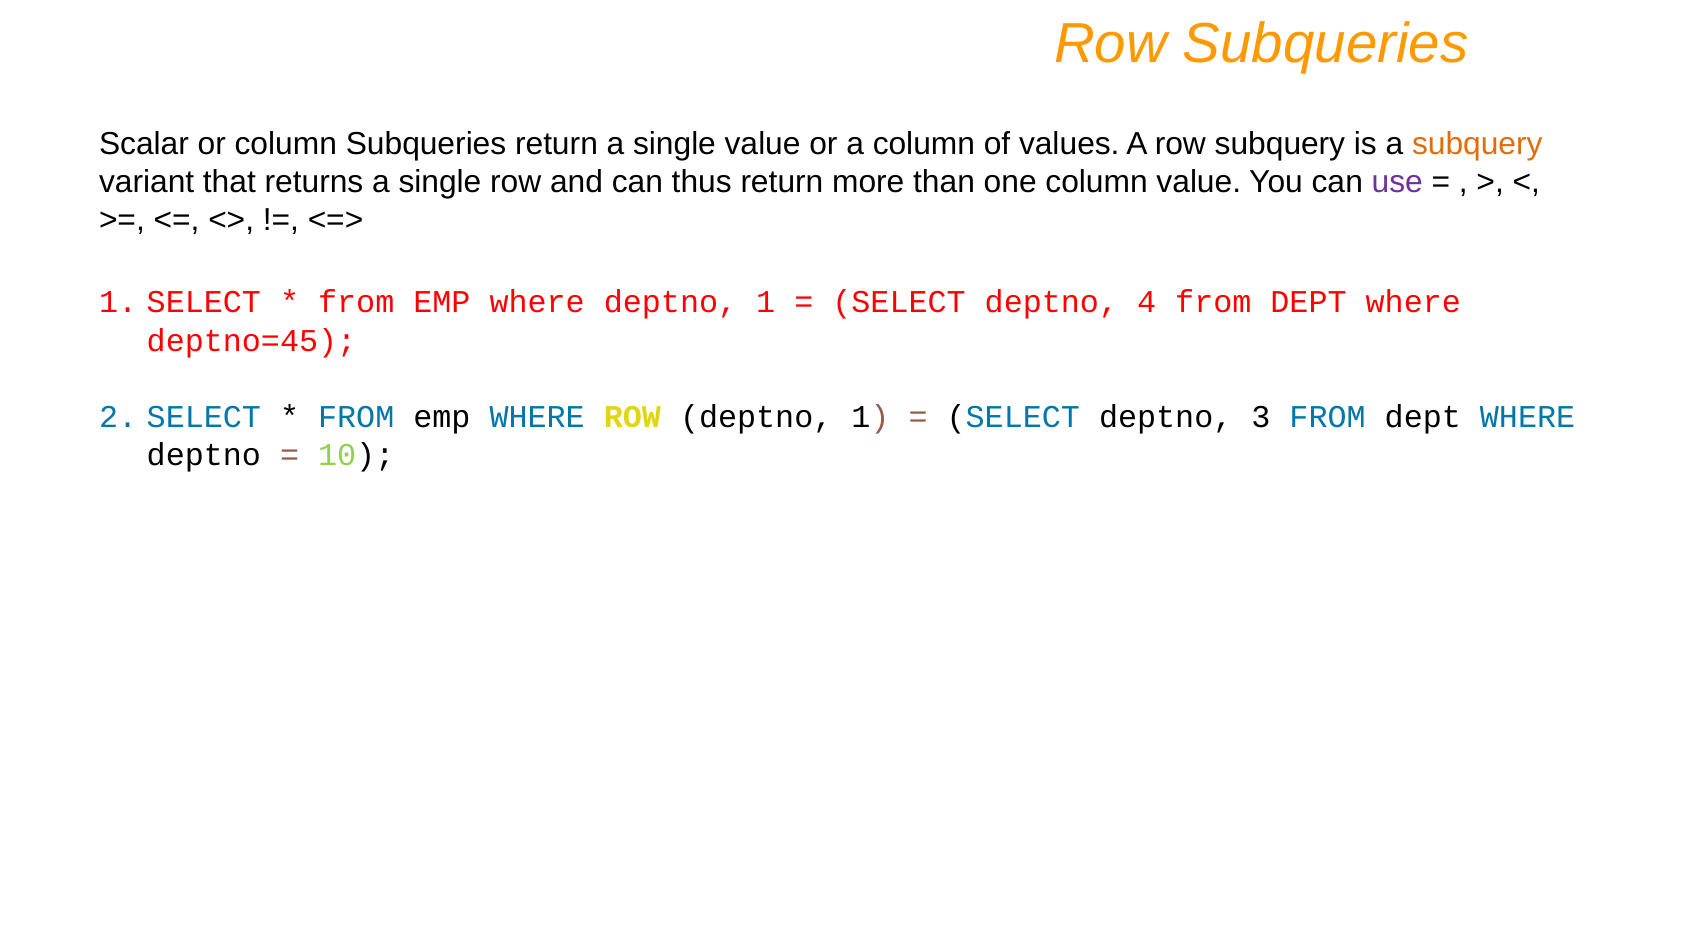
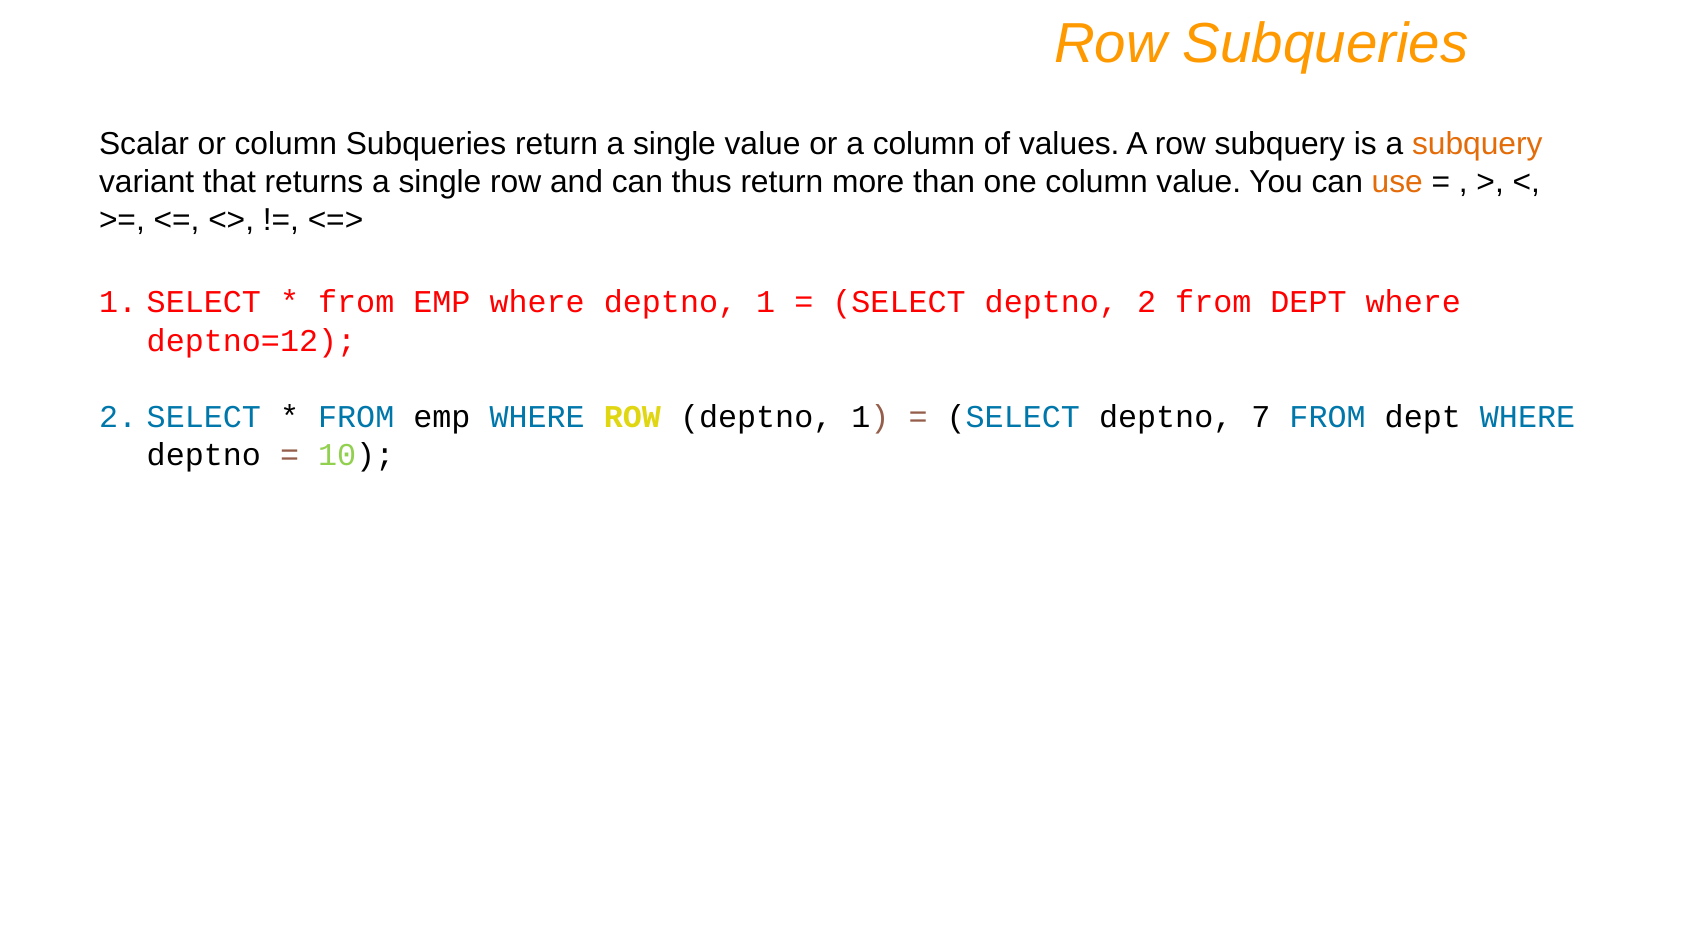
use colour: purple -> orange (1397, 182)
deptno 4: 4 -> 2 (1147, 303)
deptno=45: deptno=45 -> deptno=12 (251, 341)
3: 3 -> 7 (1261, 417)
